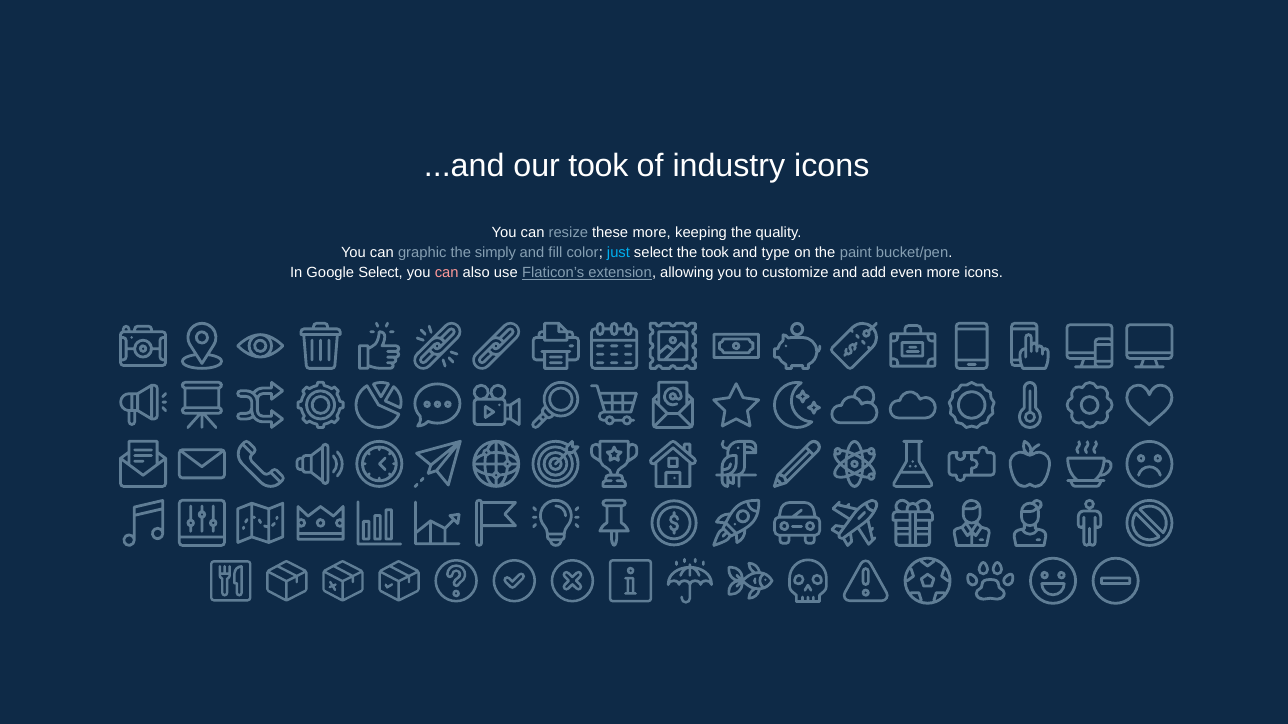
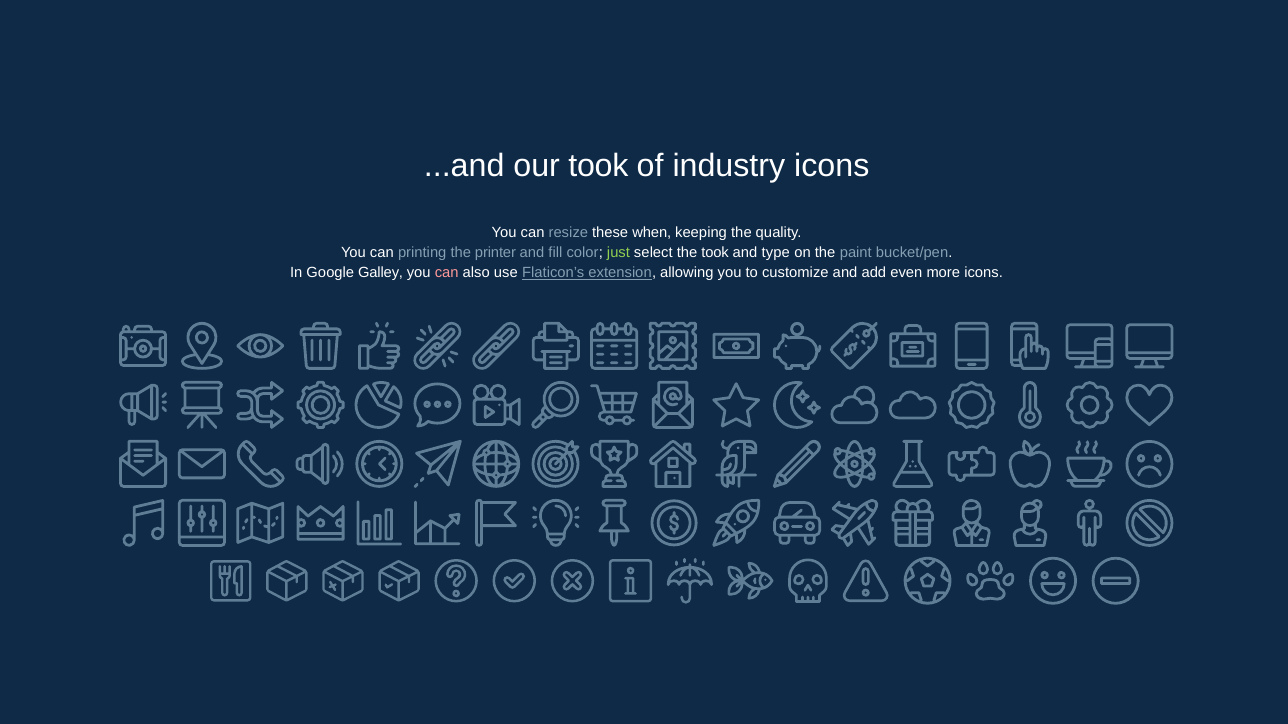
these more: more -> when (652, 233)
graphic: graphic -> printing (422, 253)
simply: simply -> printer (495, 253)
just colour: light blue -> light green (618, 253)
Google Select: Select -> Galley (381, 273)
